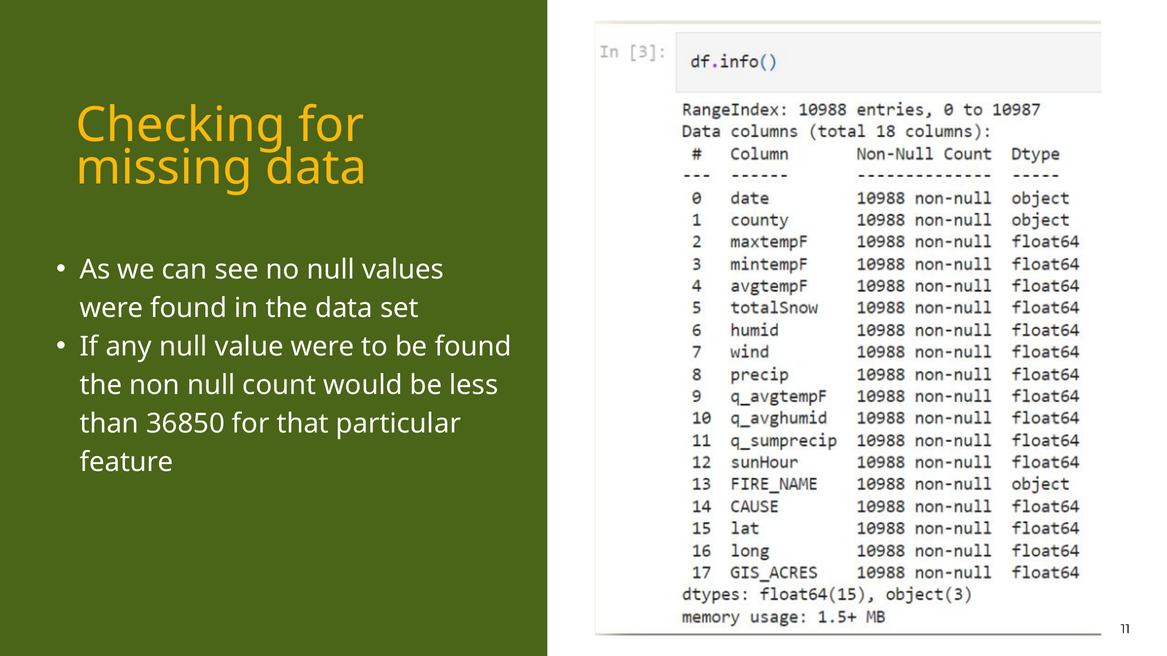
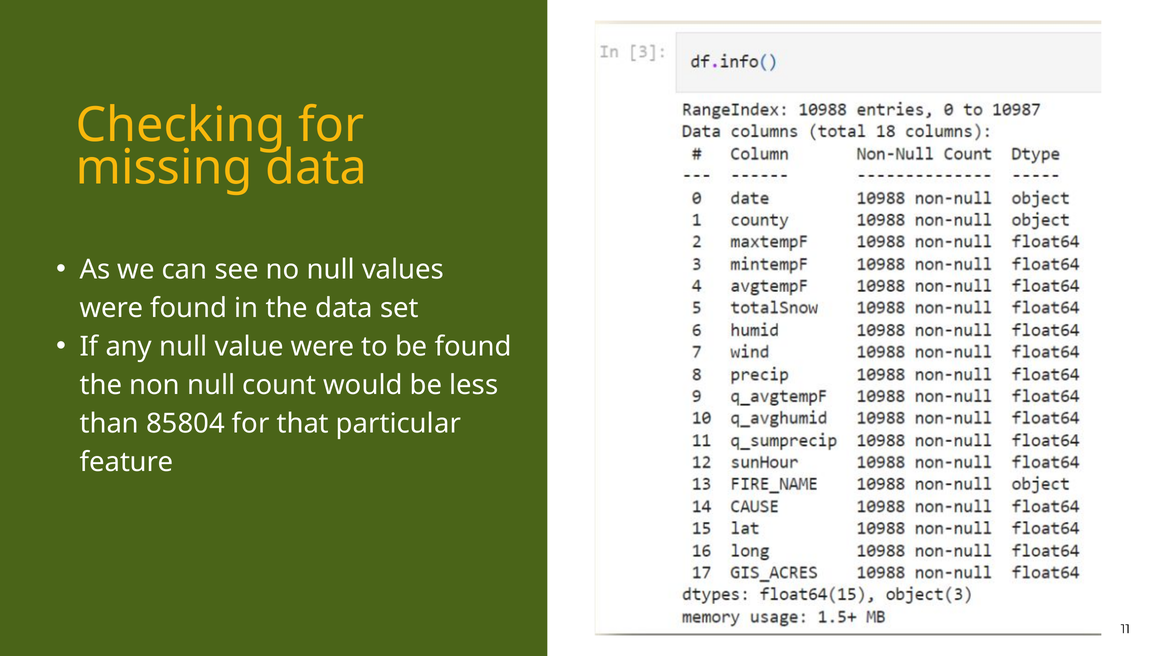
36850: 36850 -> 85804 (186, 424)
